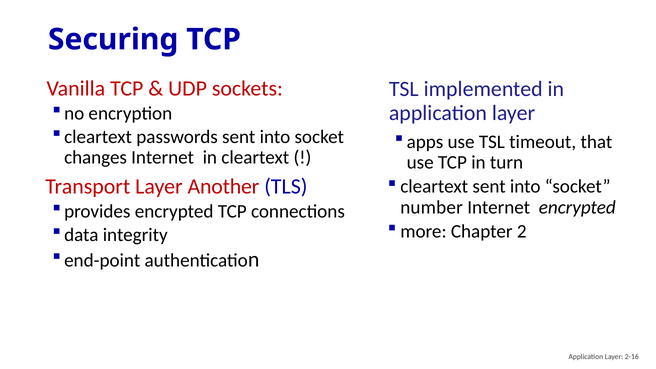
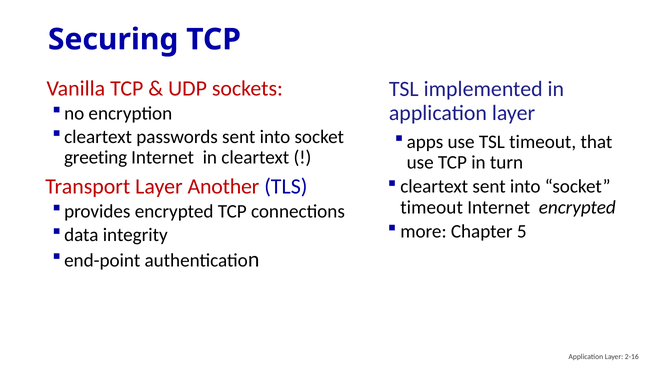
changes: changes -> greeting (96, 158)
number: number -> timeout (432, 207)
2: 2 -> 5 (522, 231)
